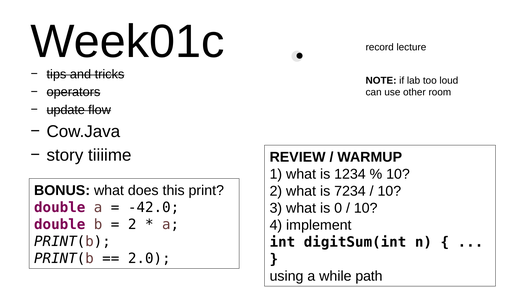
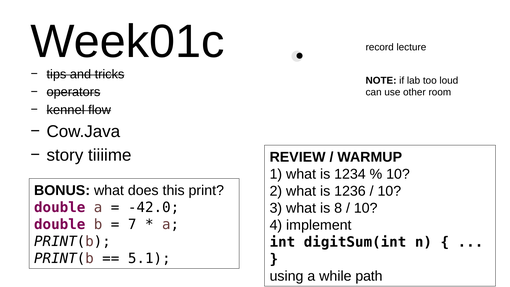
update: update -> kennel (66, 110)
7234: 7234 -> 1236 (350, 191)
0: 0 -> 8 (338, 208)
2: 2 -> 7 (132, 224)
2.0: 2.0 -> 5.1 (149, 258)
